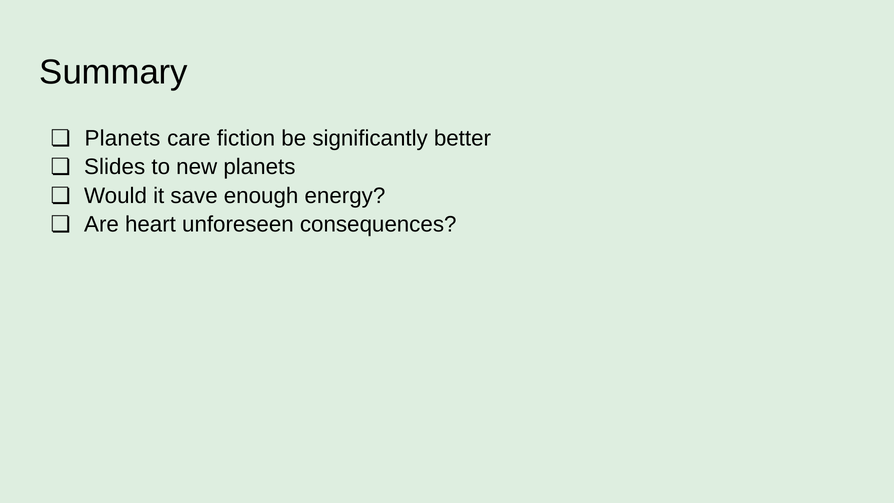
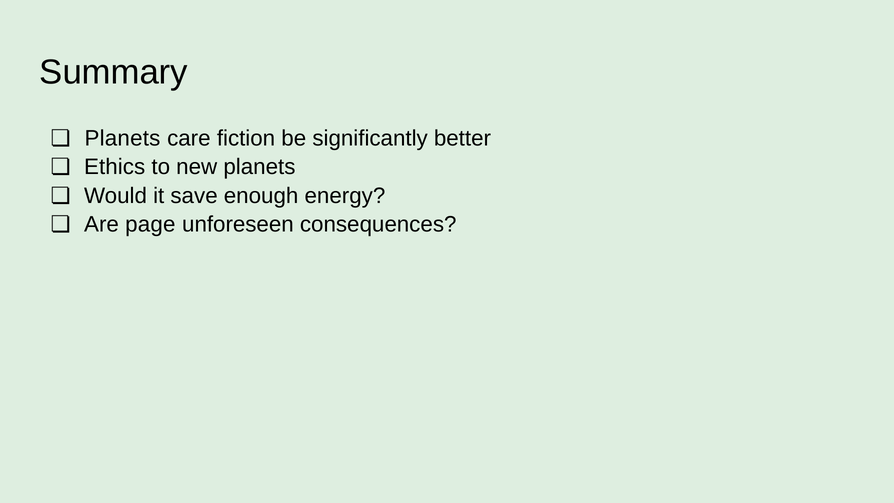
Slides: Slides -> Ethics (115, 167)
heart: heart -> page (150, 225)
